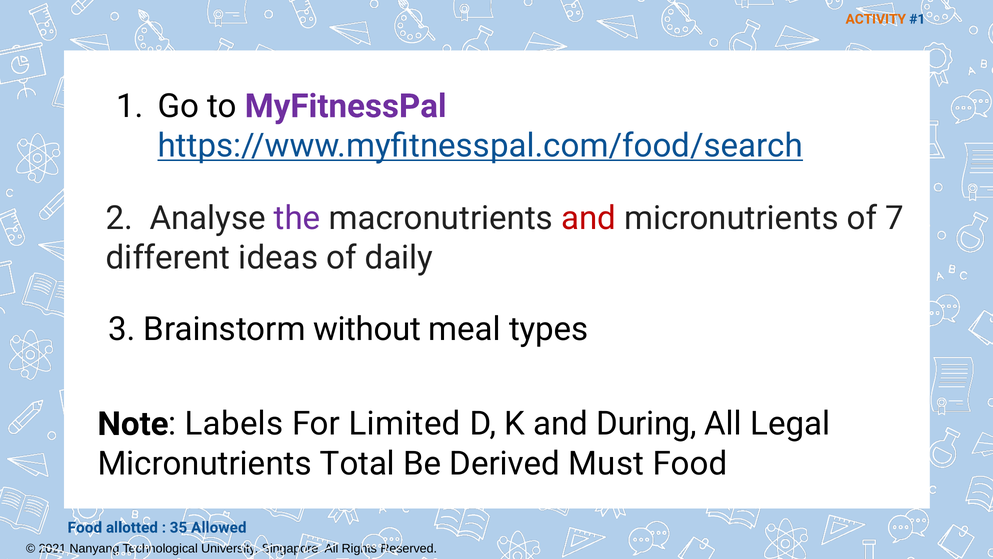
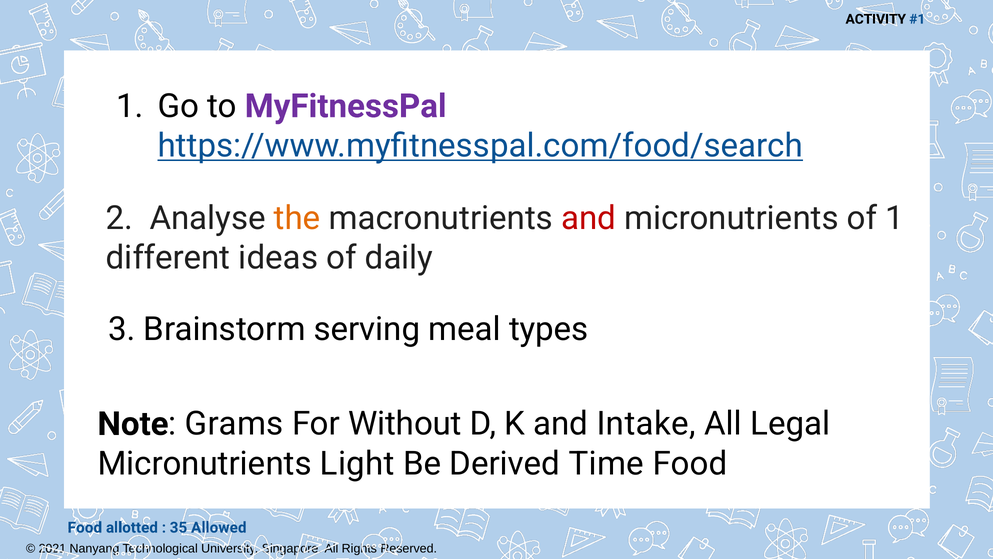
ACTIVITY colour: orange -> black (876, 19)
the colour: purple -> orange (297, 218)
of 7: 7 -> 1 (895, 218)
without: without -> serving (367, 329)
Labels: Labels -> Grams (234, 424)
Limited: Limited -> Without (405, 424)
During: During -> Intake (646, 424)
Total: Total -> Light (357, 463)
Must: Must -> Time (606, 463)
